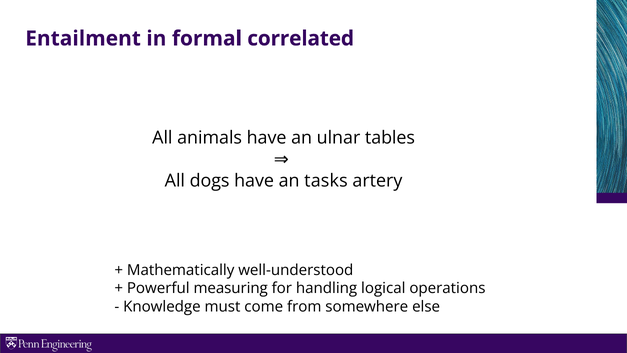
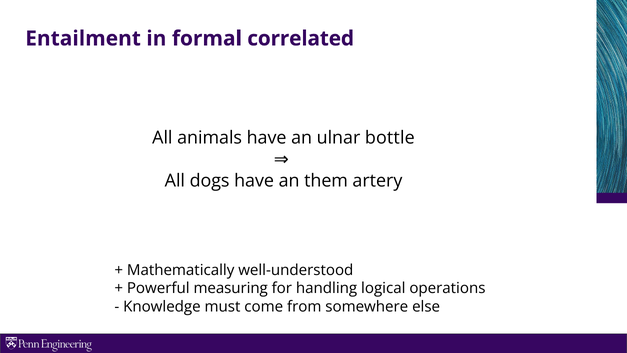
tables: tables -> bottle (390, 138)
tasks: tasks -> them (326, 181)
